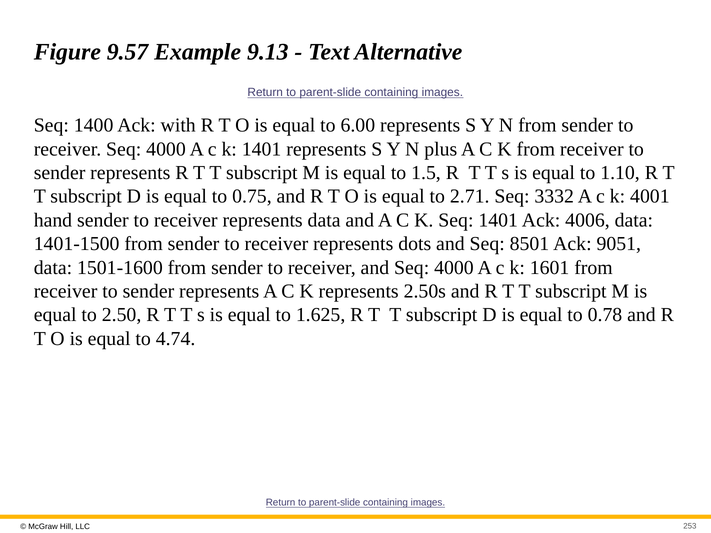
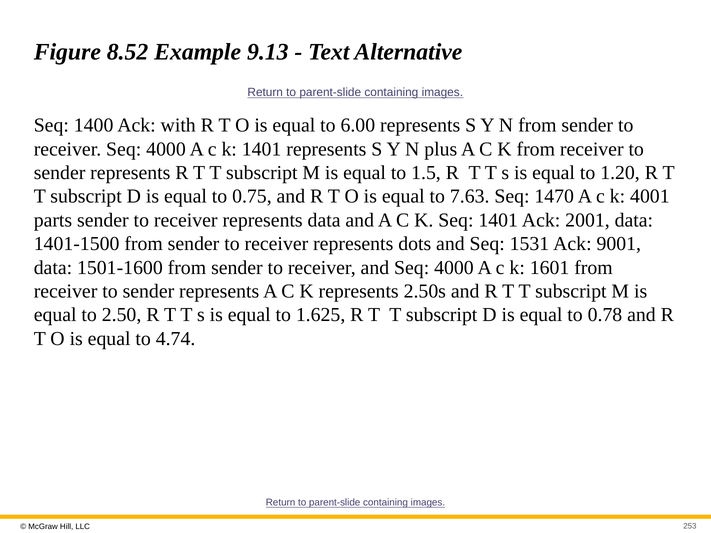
9.57: 9.57 -> 8.52 (128, 52)
1.10: 1.10 -> 1.20 (620, 173)
2.71: 2.71 -> 7.63 (470, 197)
3332: 3332 -> 1470 (554, 197)
hand: hand -> parts (53, 220)
4006: 4006 -> 2001 (587, 220)
8501: 8501 -> 1531 (529, 244)
9051: 9051 -> 9001 (619, 244)
